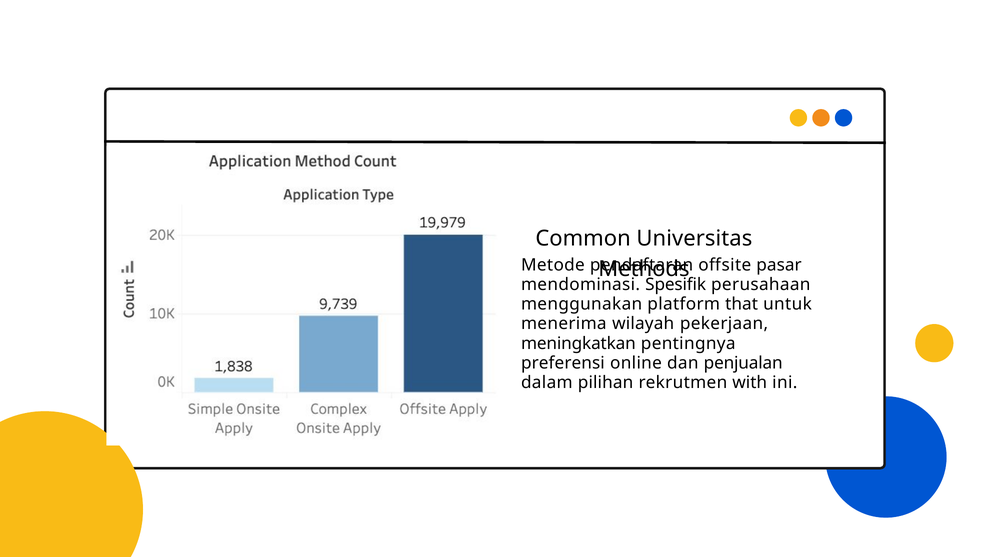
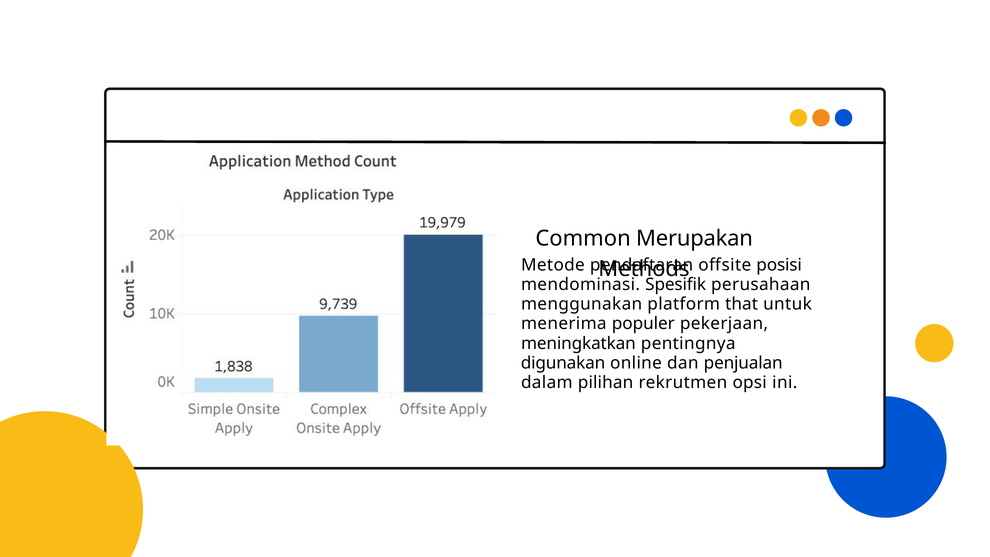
Universitas: Universitas -> Merupakan (695, 238)
pasar: pasar -> posisi (779, 265)
wilayah: wilayah -> populer (643, 324)
preferensi: preferensi -> digunakan (563, 363)
with: with -> opsi (750, 382)
